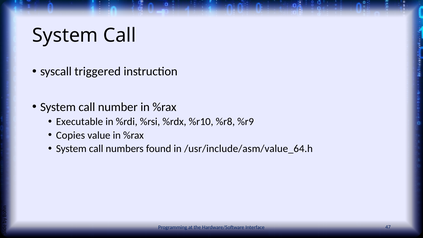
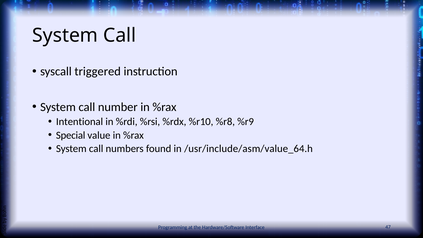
Executable: Executable -> Intentional (80, 122)
Copies: Copies -> Special (71, 135)
